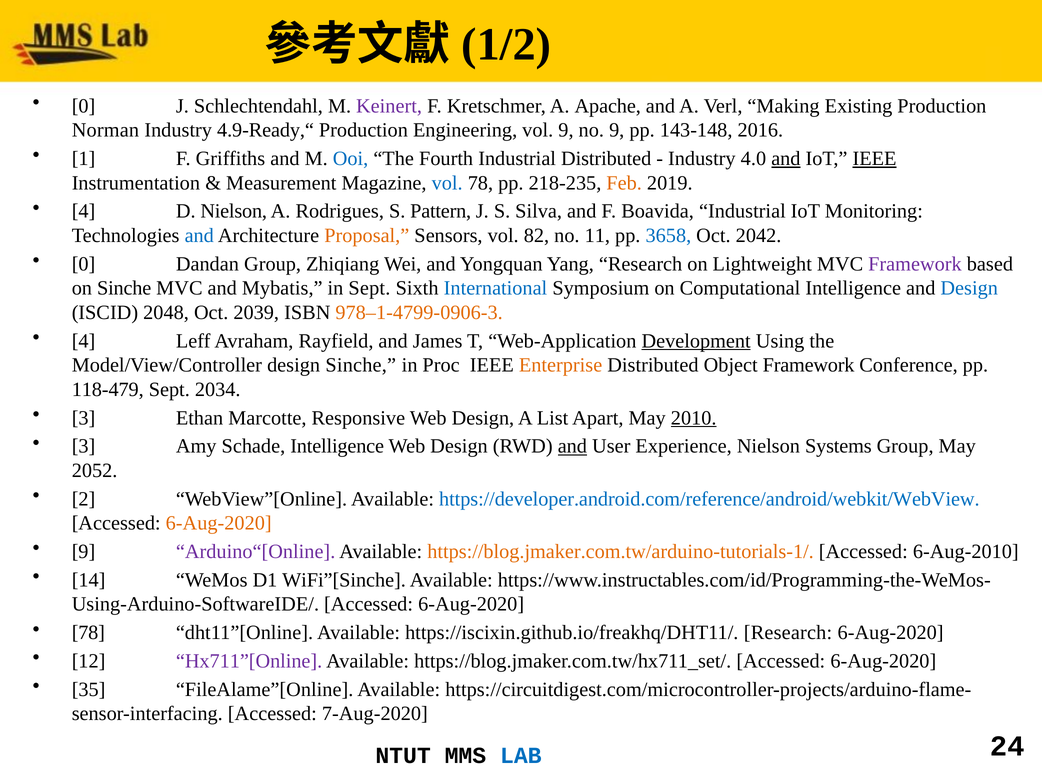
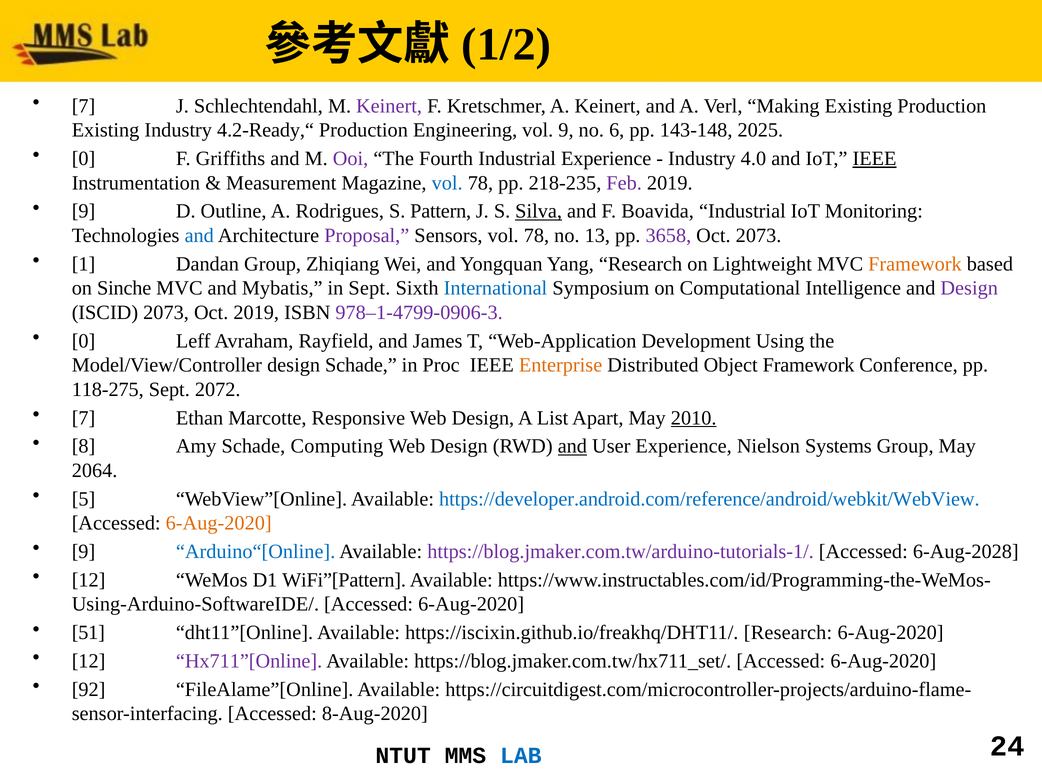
0: 0 -> 7 (84, 106)
A Apache: Apache -> Keinert (608, 106)
Norman: Norman -> Existing (106, 130)
4.9-Ready,“: 4.9-Ready,“ -> 4.2-Ready,“ (266, 130)
no 9: 9 -> 6 (617, 130)
2016: 2016 -> 2025 (760, 130)
1: 1 -> 0 (84, 159)
Ooi colour: blue -> purple (351, 159)
Industrial Distributed: Distributed -> Experience (606, 159)
and underline: present -> none (786, 159)
Feb colour: orange -> purple (624, 183)
4: 4 -> 9 (84, 211)
D Nielson: Nielson -> Outline (234, 211)
Silva underline: none -> present (539, 211)
Proposal colour: orange -> purple (367, 236)
Sensors vol 82: 82 -> 78 (536, 236)
11: 11 -> 13 (597, 236)
3658 colour: blue -> purple (668, 236)
Oct 2042: 2042 -> 2073 (759, 236)
0: 0 -> 1 (84, 264)
Framework colour: purple -> orange (915, 264)
Design colour: blue -> purple (969, 288)
ISCID 2048: 2048 -> 2073 (166, 313)
Oct 2039: 2039 -> 2019 (256, 313)
978–1-4799-0906-3 colour: orange -> purple (419, 313)
4: 4 -> 0 (84, 341)
Development underline: present -> none (696, 341)
design Sinche: Sinche -> Schade (361, 365)
118-479: 118-479 -> 118-275 (108, 390)
2034: 2034 -> 2072 (218, 390)
3: 3 -> 7 (84, 418)
3: 3 -> 8 (84, 447)
Schade Intelligence: Intelligence -> Computing (337, 447)
2052: 2052 -> 2064 (95, 471)
2: 2 -> 5 (84, 499)
Arduino“[Online colour: purple -> blue (256, 552)
https://blog.jmaker.com.tw/arduino-tutorials-1/ colour: orange -> purple (621, 552)
6-Aug-2010: 6-Aug-2010 -> 6-Aug-2028 (966, 552)
14: 14 -> 12 (89, 580)
WiFi”[Sinche: WiFi”[Sinche -> WiFi”[Pattern (344, 580)
78: 78 -> 51 (88, 633)
35: 35 -> 92 (89, 690)
7-Aug-2020: 7-Aug-2020 -> 8-Aug-2020 (375, 714)
